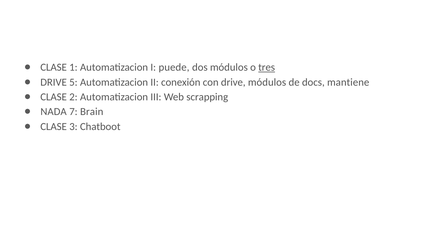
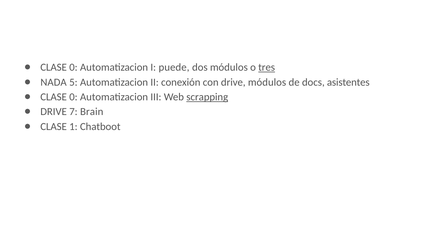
1: 1 -> 0 (73, 67)
DRIVE: DRIVE -> NADA (54, 82)
mantiene: mantiene -> asistentes (348, 82)
2: 2 -> 0 (73, 97)
scrapping underline: none -> present (207, 97)
NADA: NADA -> DRIVE (54, 112)
3: 3 -> 1 (73, 127)
